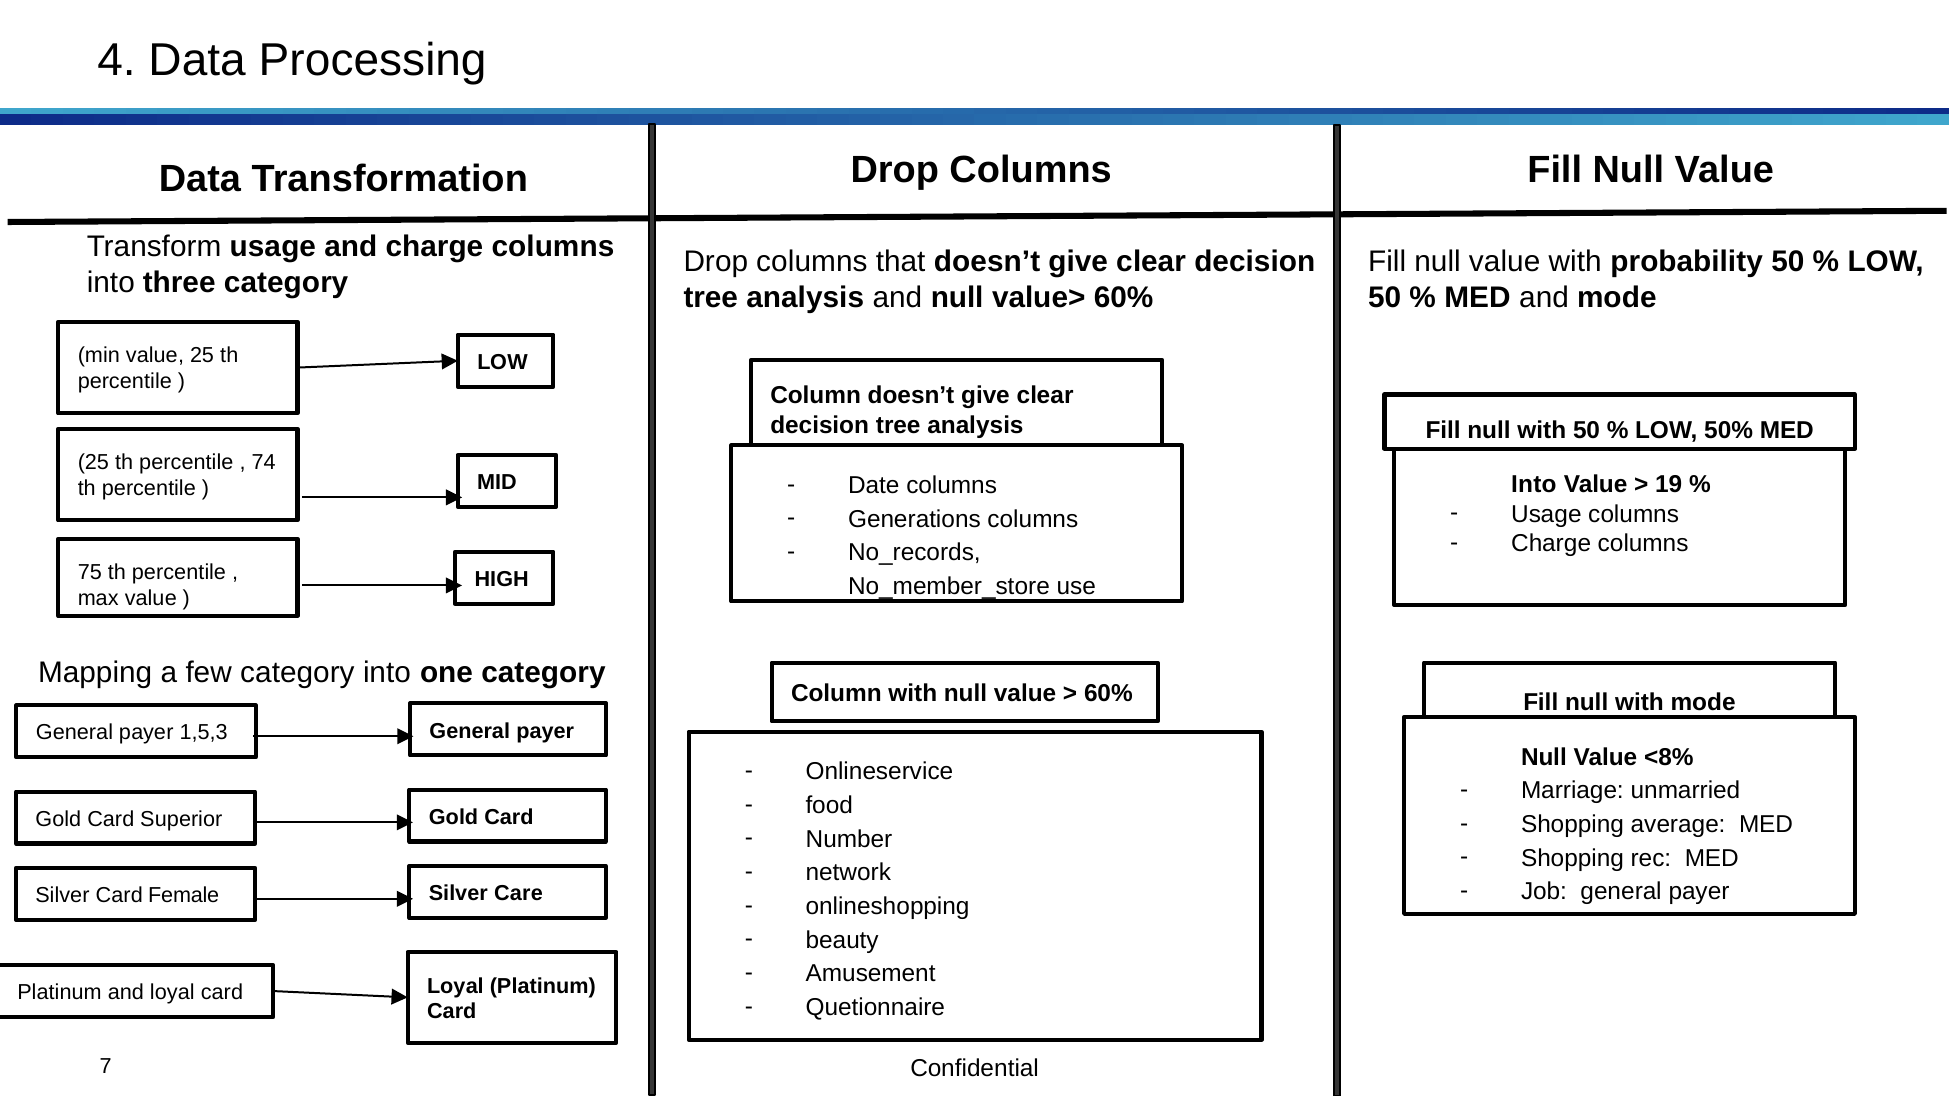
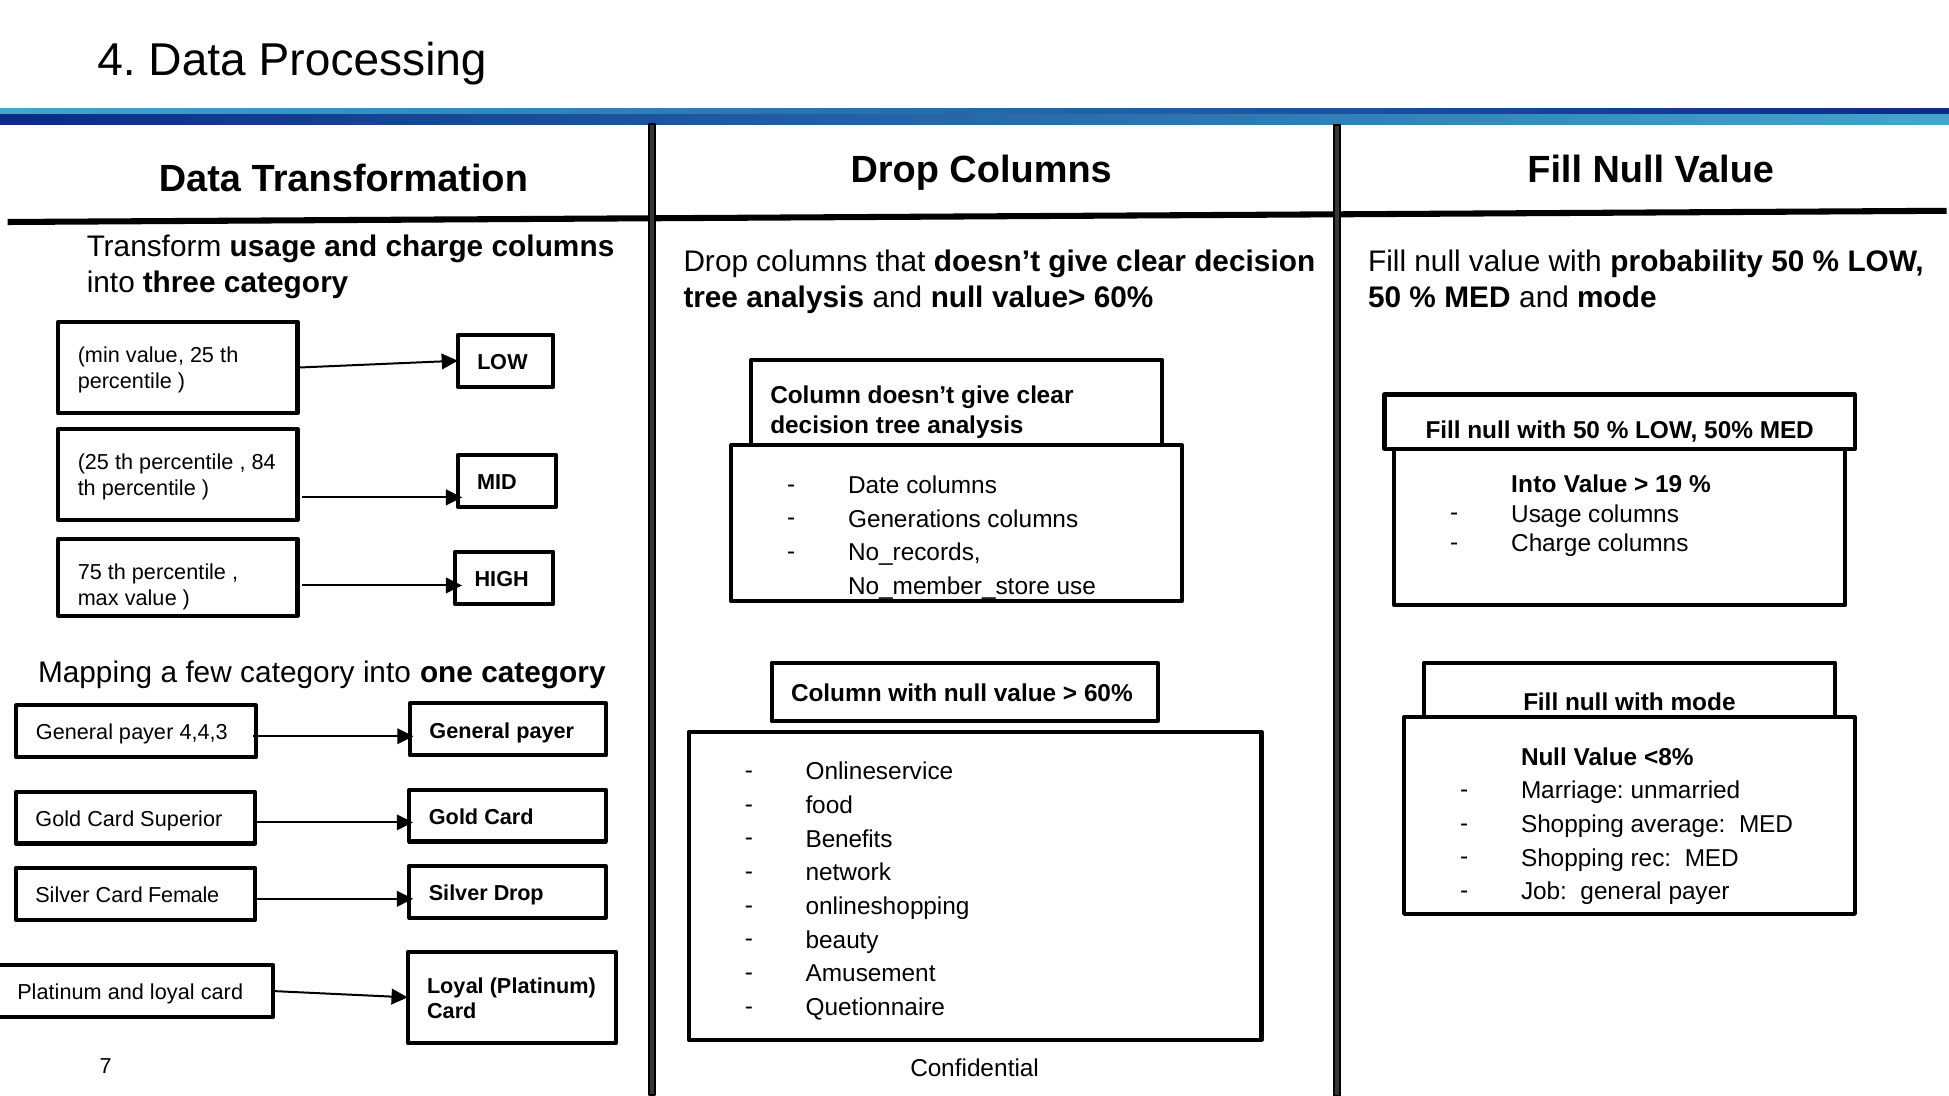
74: 74 -> 84 (264, 463)
1,5,3: 1,5,3 -> 4,4,3 (204, 733)
Number: Number -> Benefits (849, 839)
Silver Care: Care -> Drop (519, 894)
